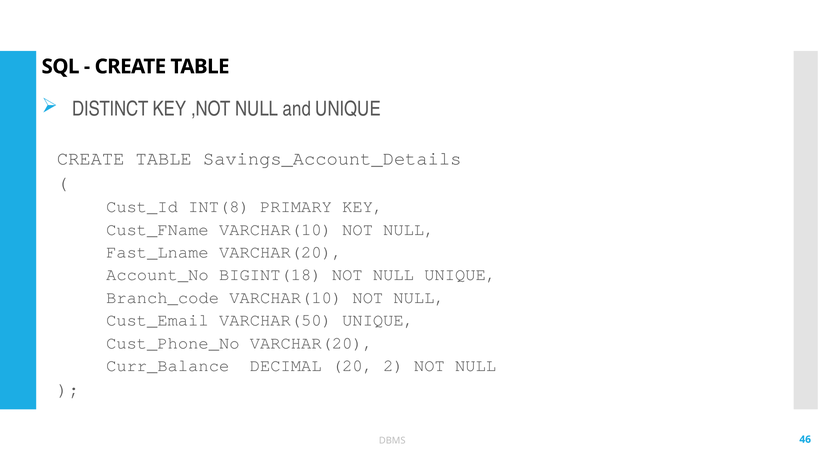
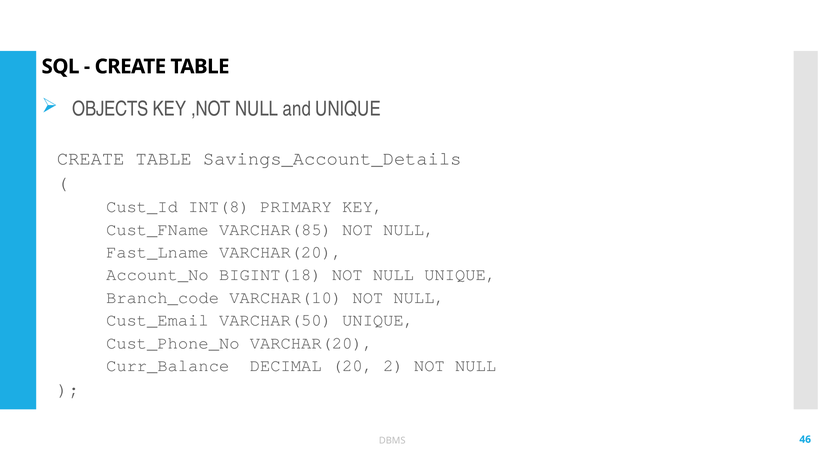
DISTINCT: DISTINCT -> OBJECTS (110, 109)
Cust_FName VARCHAR(10: VARCHAR(10 -> VARCHAR(85 (275, 229)
